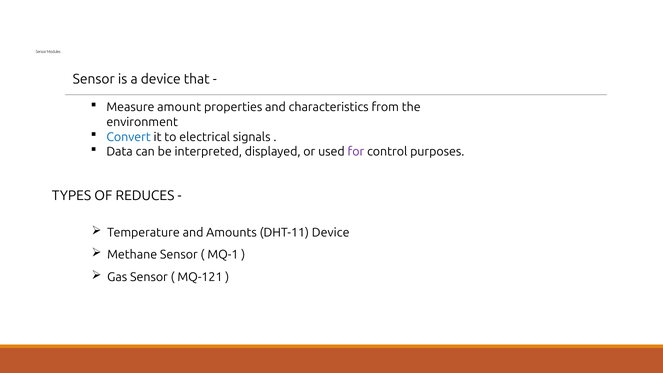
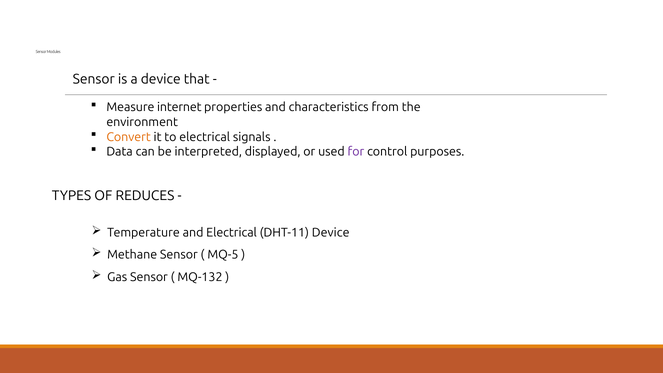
amount: amount -> internet (179, 107)
Convert colour: blue -> orange (129, 137)
and Amounts: Amounts -> Electrical (232, 232)
MQ-1: MQ-1 -> MQ-5 (223, 255)
MQ-121: MQ-121 -> MQ-132 (200, 277)
